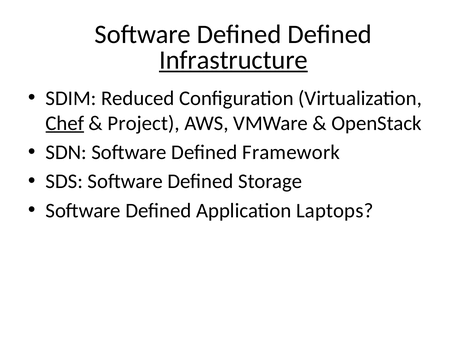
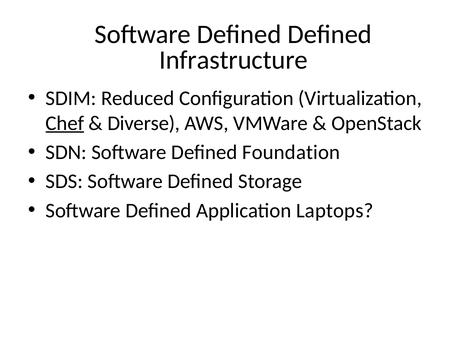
Infrastructure underline: present -> none (233, 60)
Project: Project -> Diverse (144, 123)
Framework: Framework -> Foundation (291, 152)
